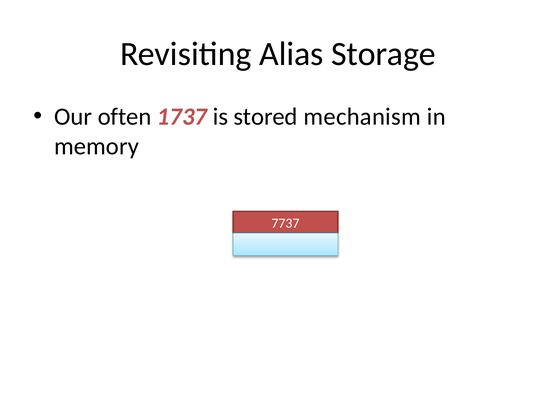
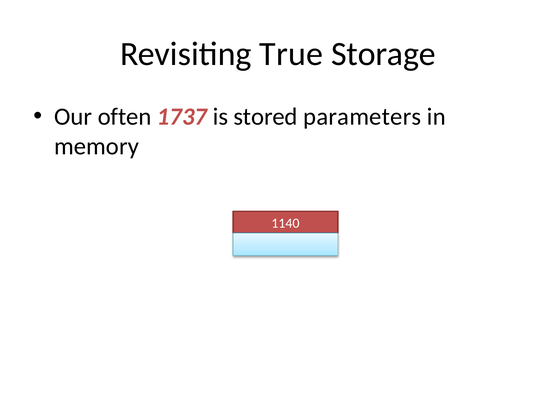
Alias: Alias -> True (291, 54)
mechanism: mechanism -> parameters (362, 117)
7737: 7737 -> 1140 (285, 223)
